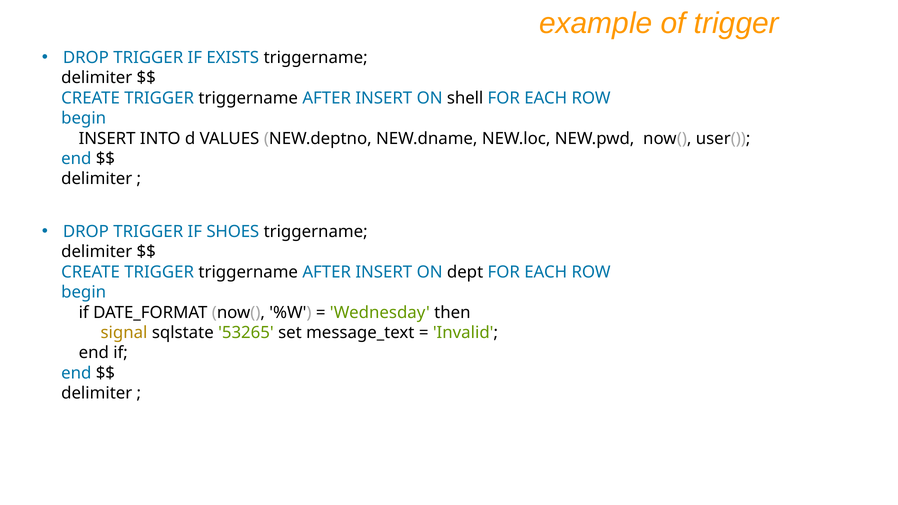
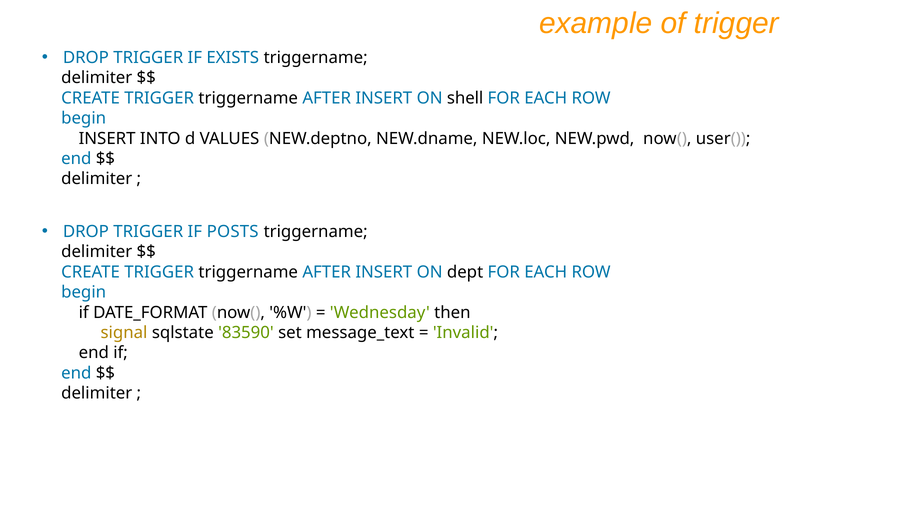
SHOES: SHOES -> POSTS (233, 232)
53265: 53265 -> 83590 (246, 333)
